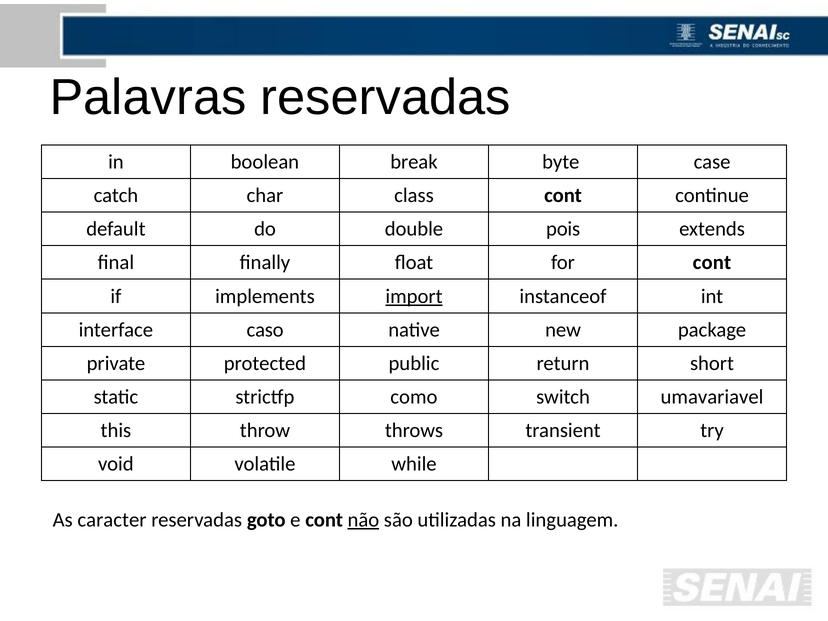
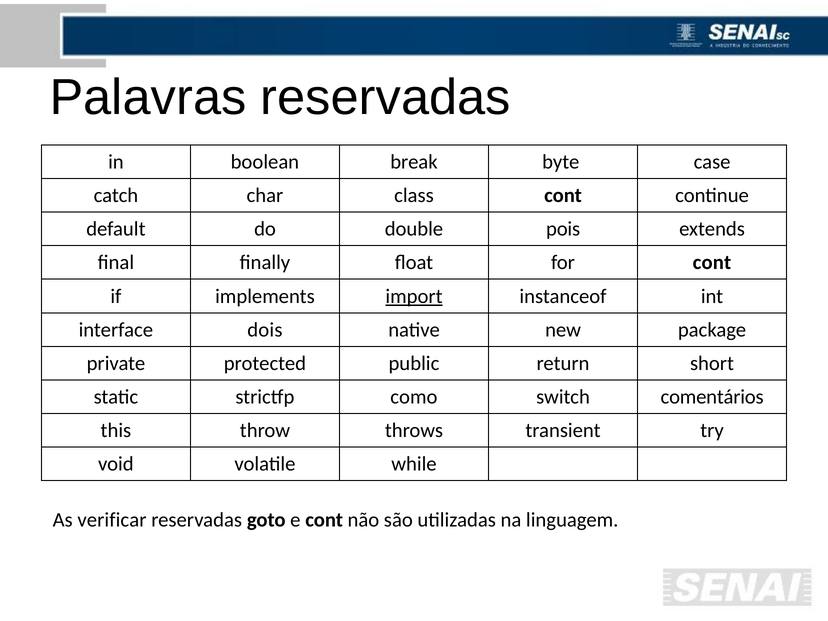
caso: caso -> dois (265, 330)
umavariavel: umavariavel -> comentários (712, 397)
caracter: caracter -> verificar (112, 520)
não underline: present -> none (363, 520)
